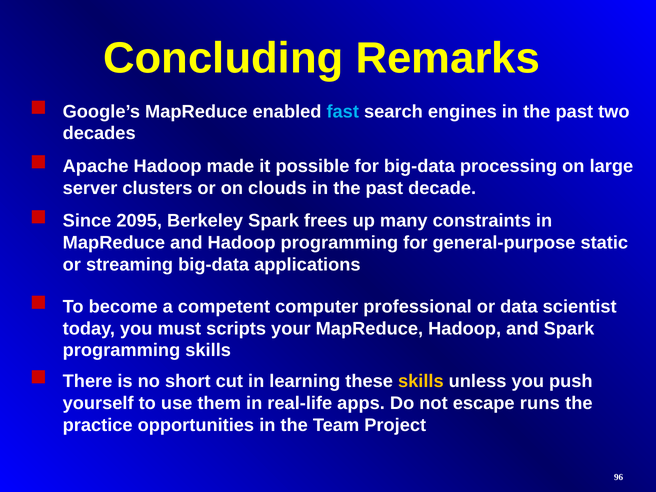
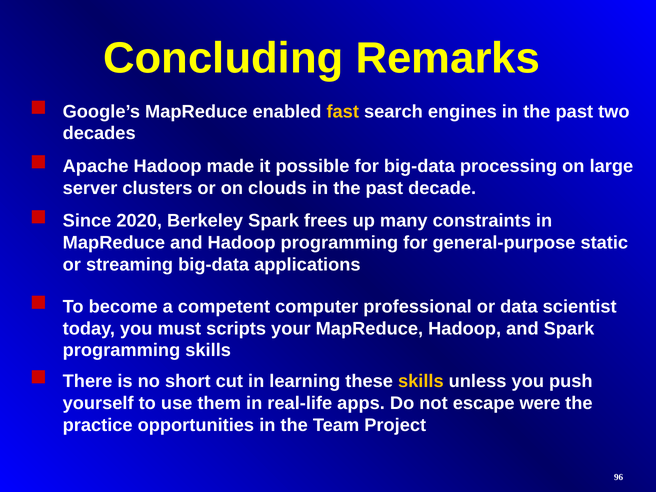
fast colour: light blue -> yellow (343, 112)
2095: 2095 -> 2020 (139, 221)
runs: runs -> were (540, 403)
